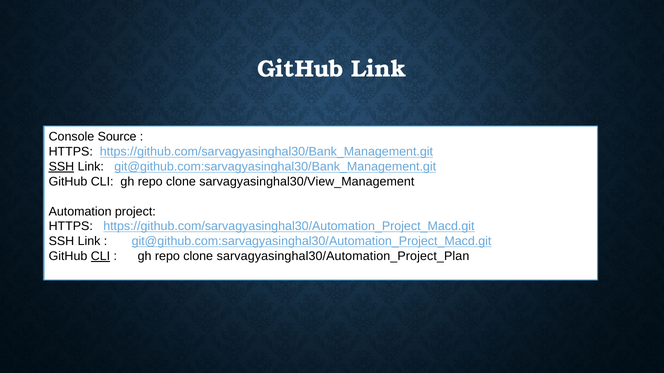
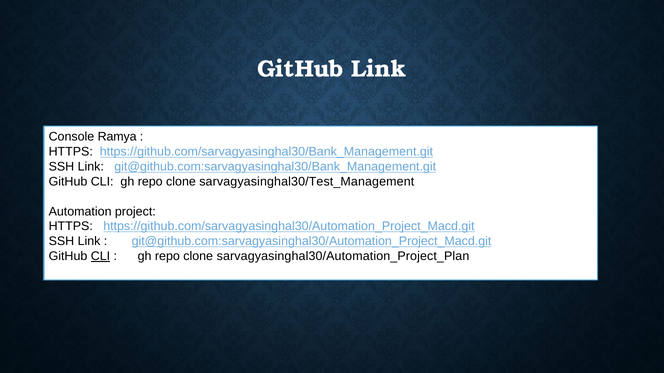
Source: Source -> Ramya (117, 137)
SSH underline: present -> none (61, 167)
sarvagyasinghal30/View_Management: sarvagyasinghal30/View_Management -> sarvagyasinghal30/Test_Management (307, 182)
